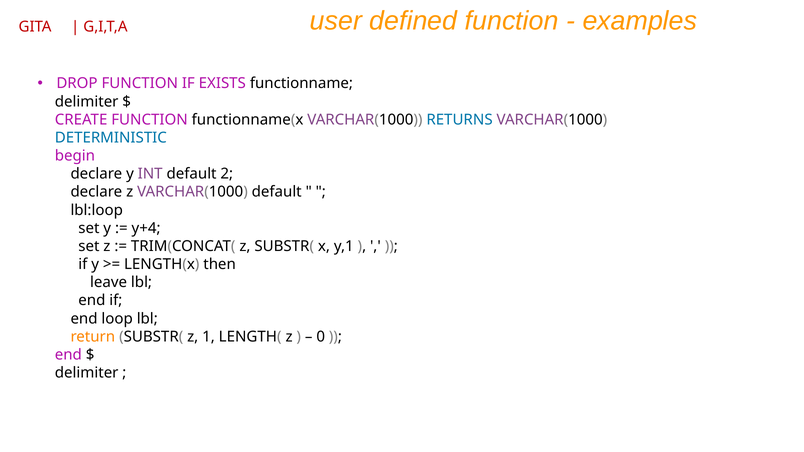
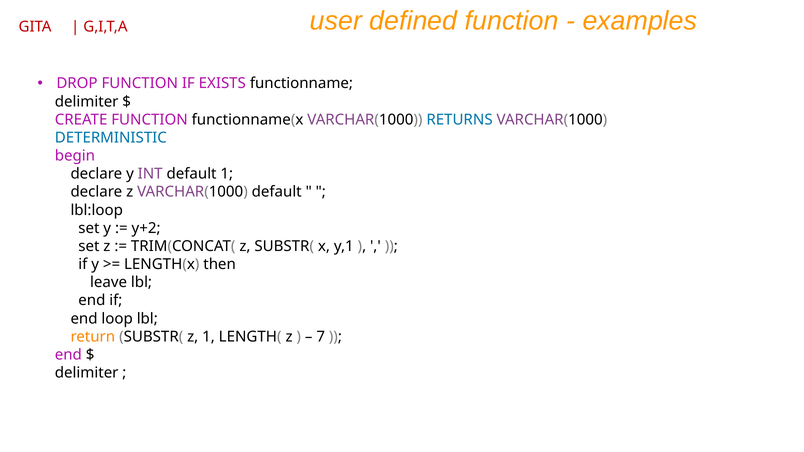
default 2: 2 -> 1 (227, 174)
y+4: y+4 -> y+2 (146, 228)
0: 0 -> 7 (321, 337)
